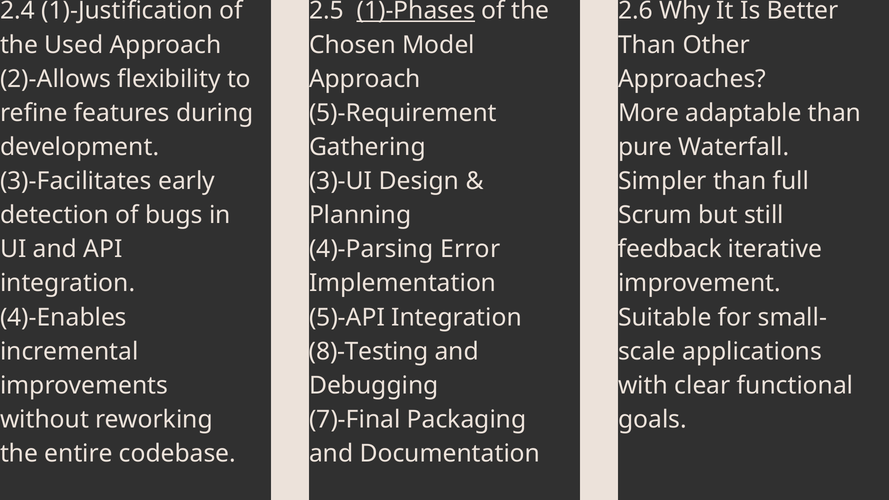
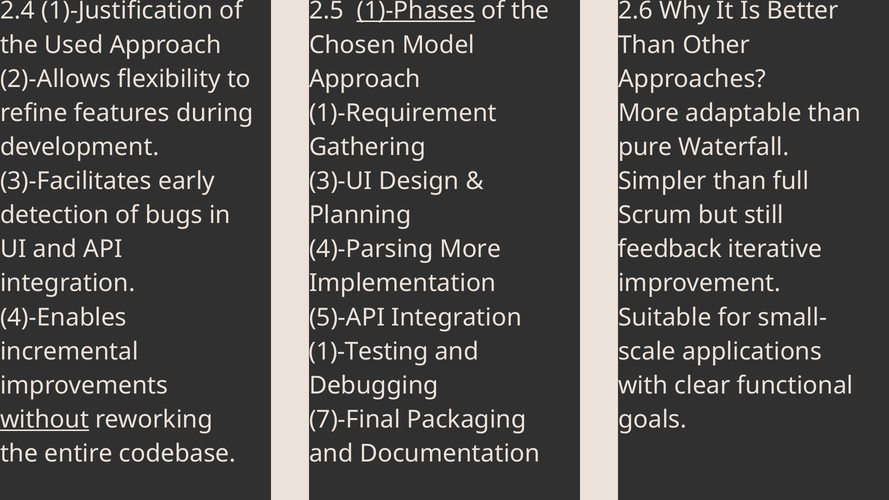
5)-Requirement: 5)-Requirement -> 1)-Requirement (403, 113)
4)-Parsing Error: Error -> More (470, 249)
8)-Testing: 8)-Testing -> 1)-Testing (369, 352)
without underline: none -> present (44, 420)
